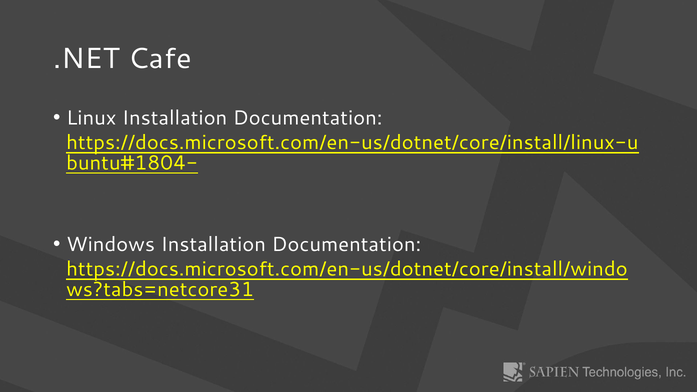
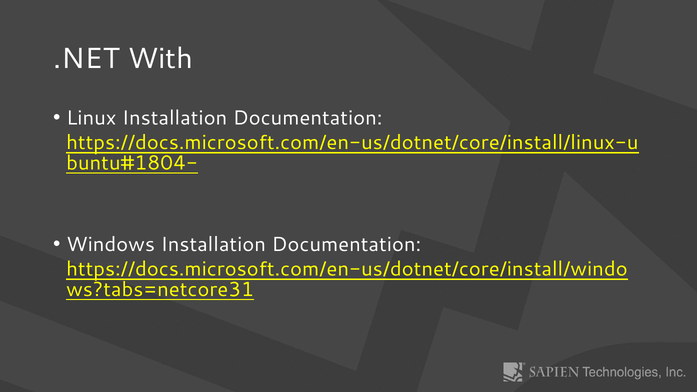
Cafe: Cafe -> With (160, 59)
